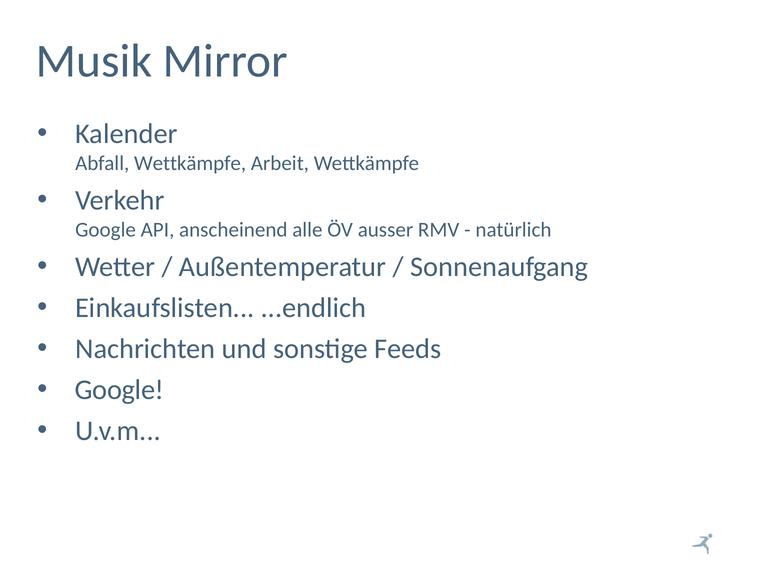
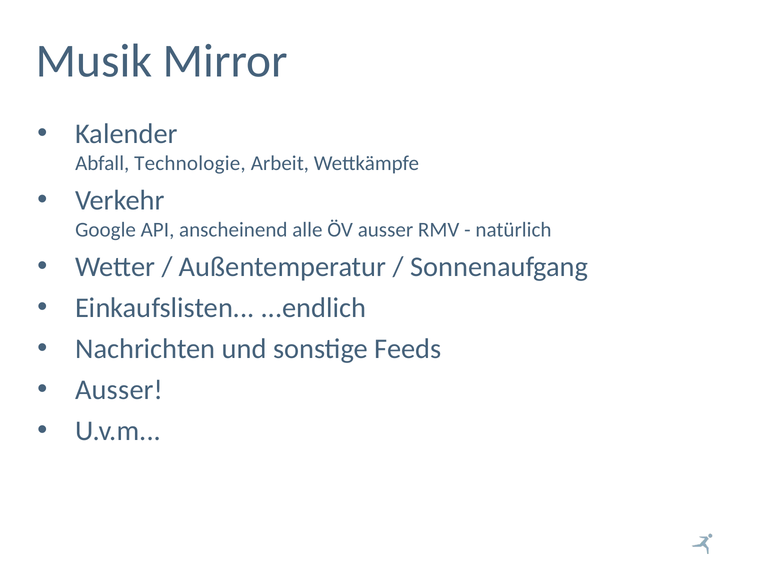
Abfall Wettkämpfe: Wettkämpfe -> Technologie (190, 163)
Google: Google -> Ausser (119, 389)
